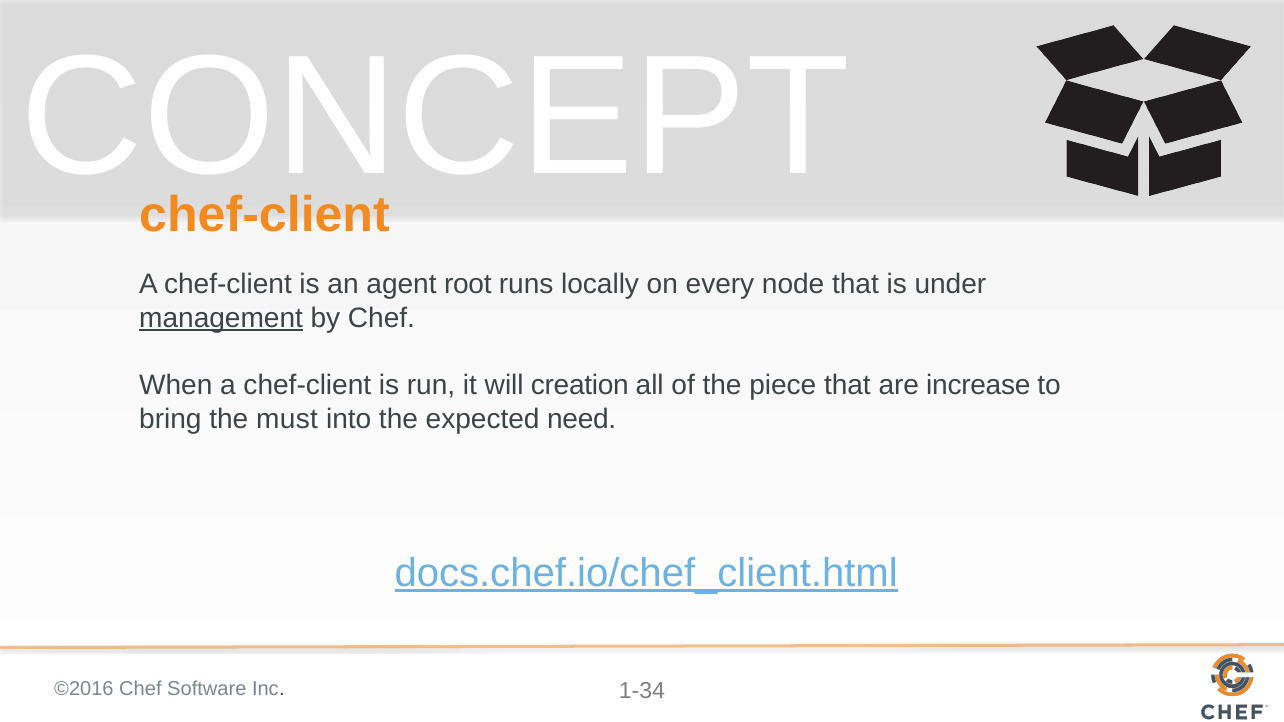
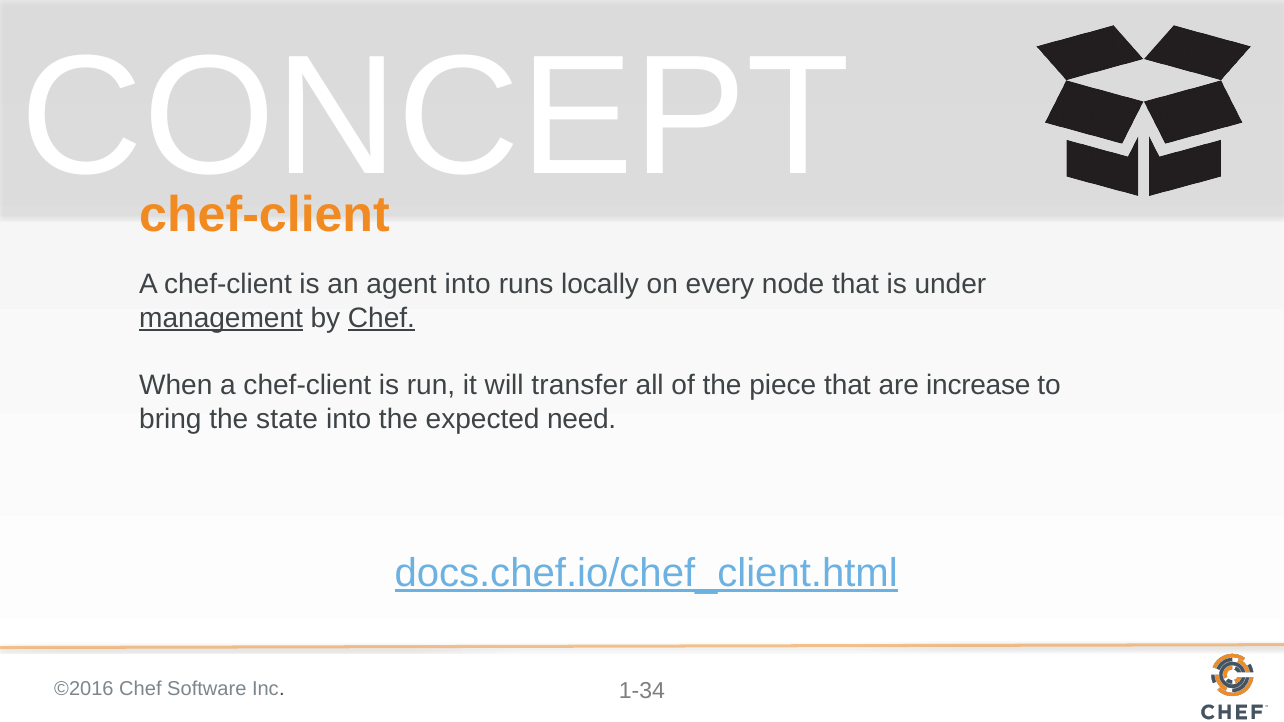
agent root: root -> into (468, 284)
Chef underline: none -> present (381, 318)
creation: creation -> transfer (580, 386)
must: must -> state (287, 419)
